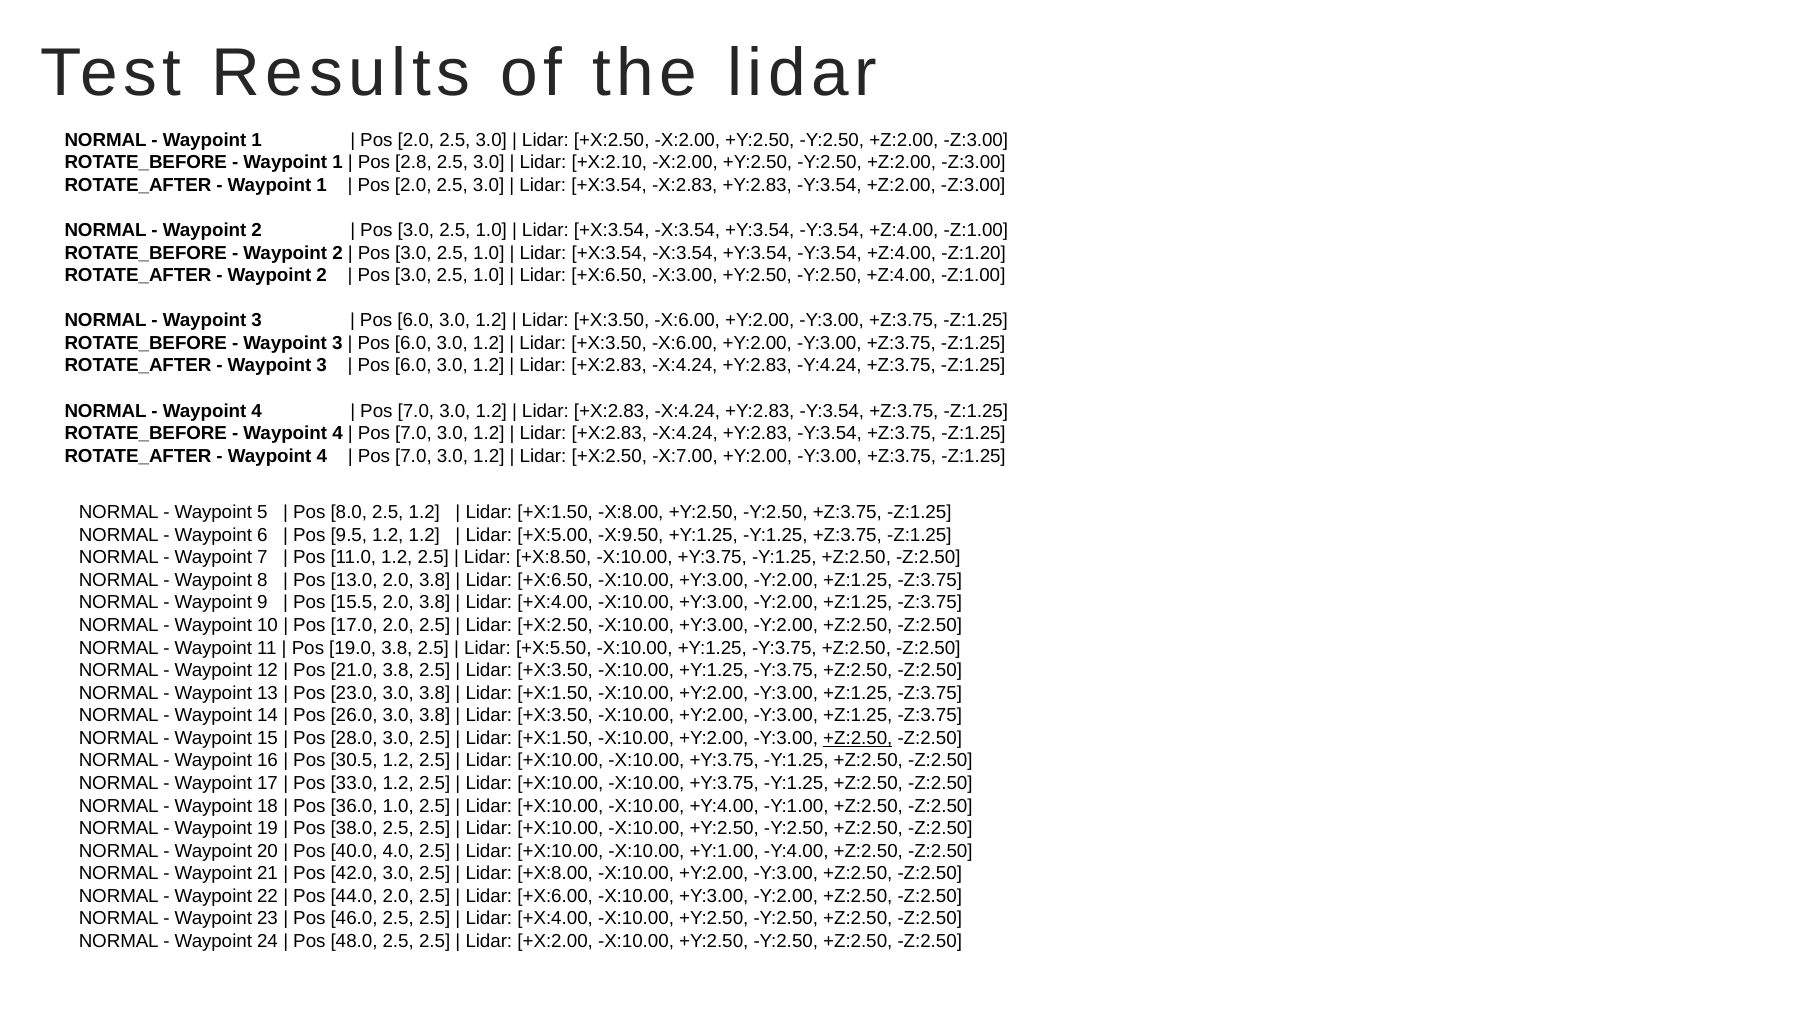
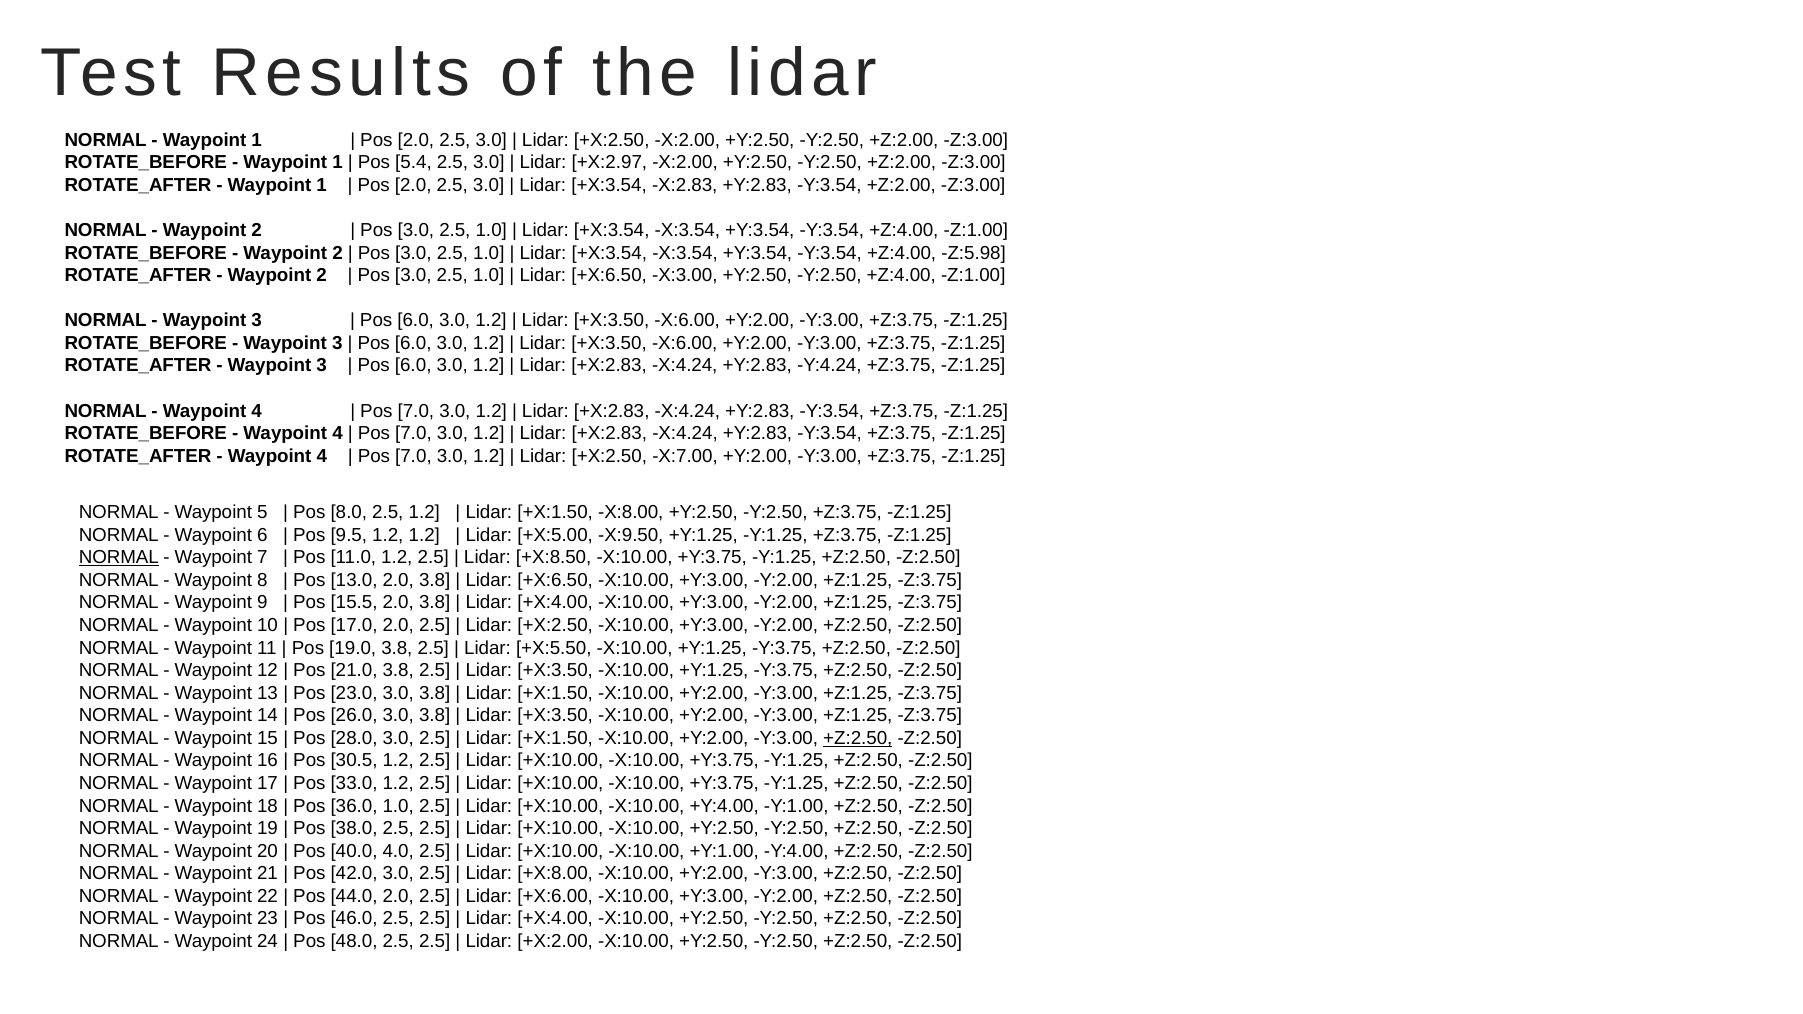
2.8: 2.8 -> 5.4 (413, 163)
+X:2.10: +X:2.10 -> +X:2.97 (609, 163)
Z:1.20: Z:1.20 -> Z:5.98 (974, 253)
NORMAL underline: none -> present (119, 558)
